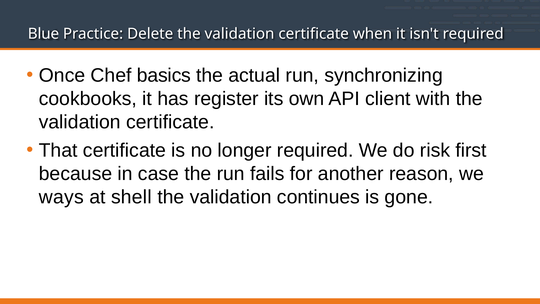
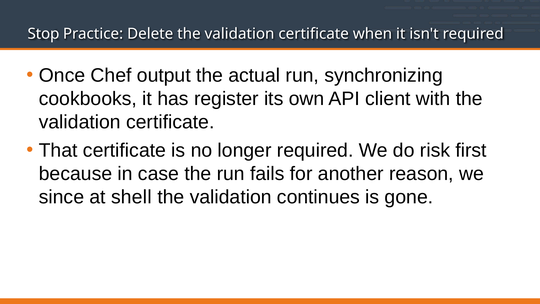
Blue: Blue -> Stop (43, 34)
basics: basics -> output (164, 75)
ways: ways -> since (61, 197)
